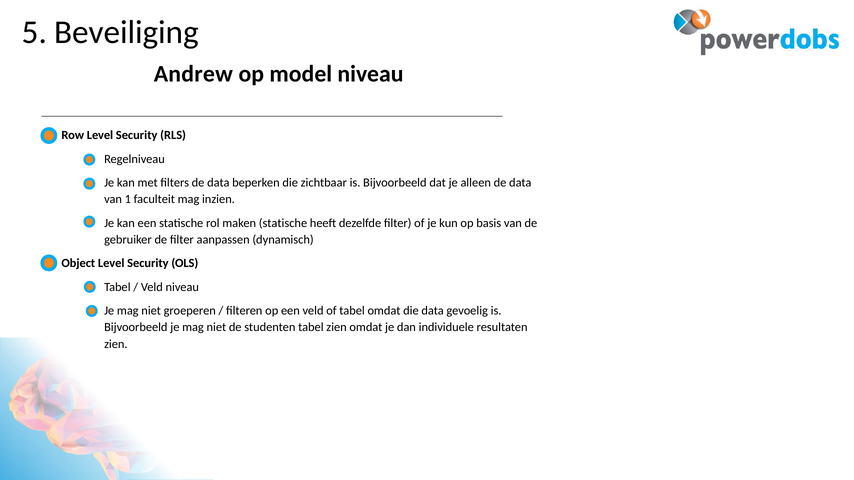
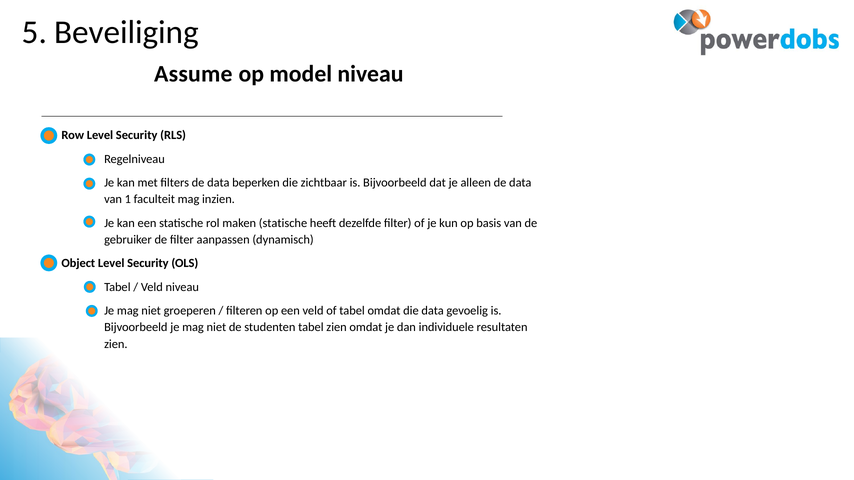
Andrew: Andrew -> Assume (193, 74)
